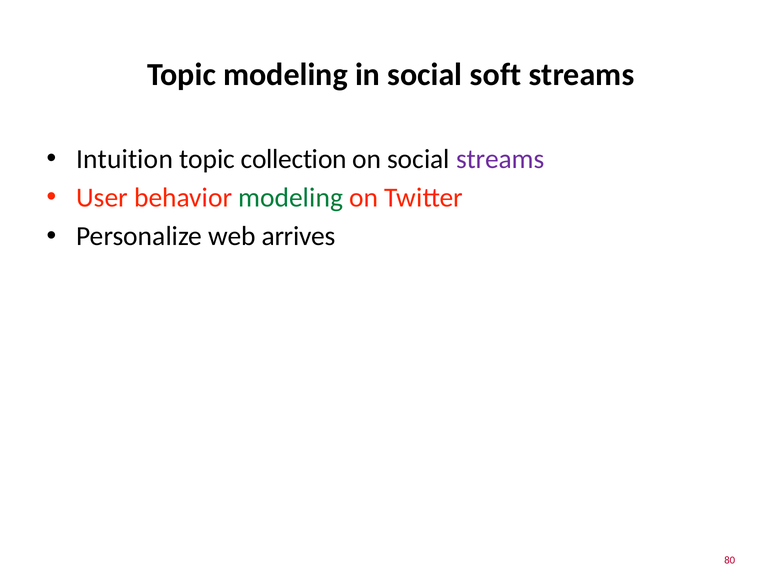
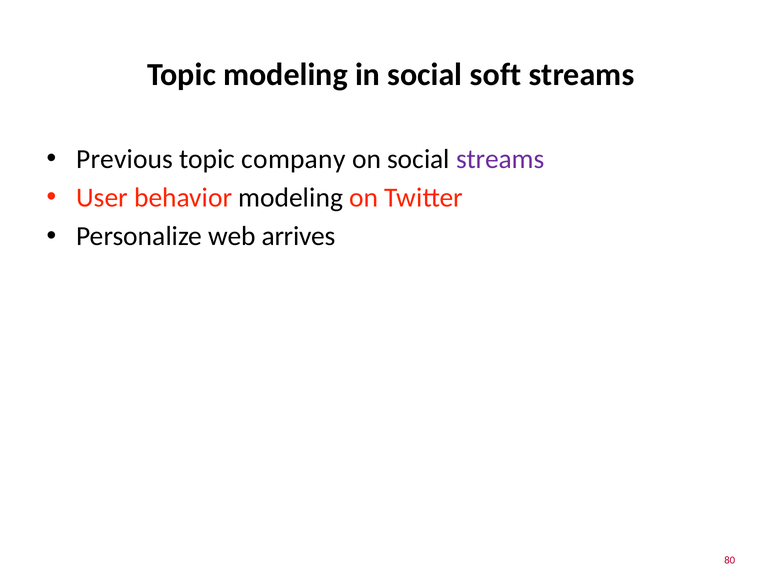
Intuition: Intuition -> Previous (125, 159)
collection: collection -> company (293, 159)
modeling colour: green -> black (291, 198)
